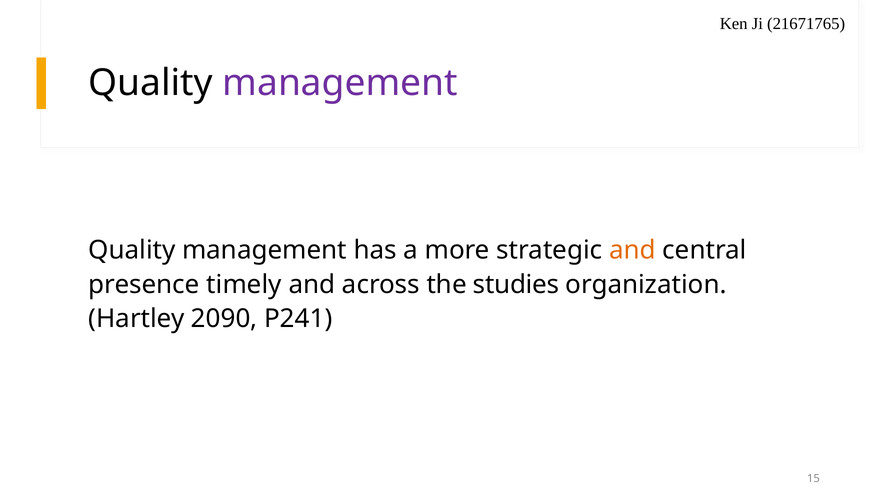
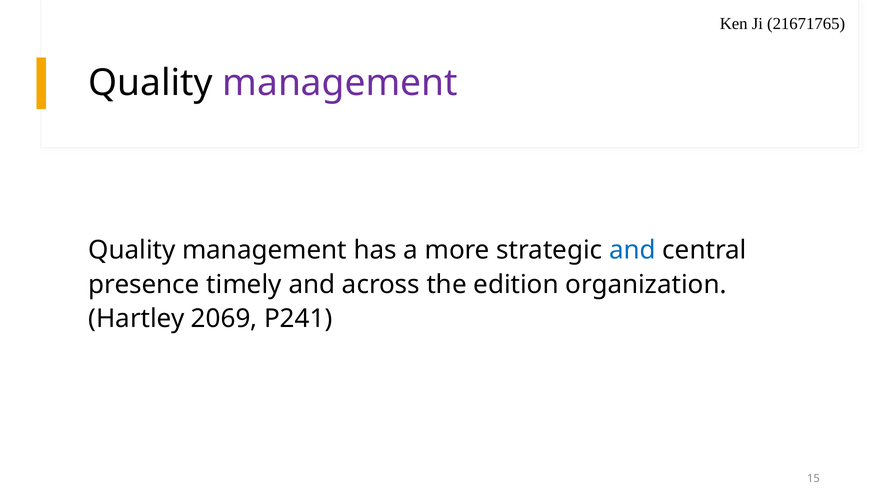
and colour: orange -> blue (632, 250)
studies: studies -> edition (516, 285)
2090: 2090 -> 2069 (224, 319)
